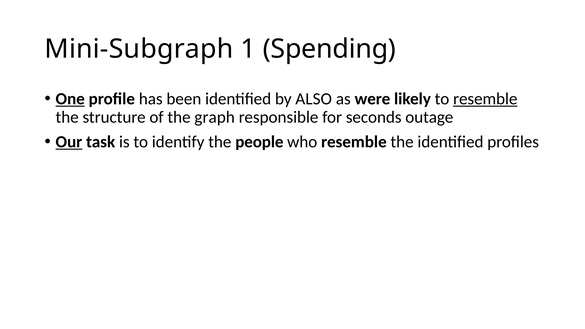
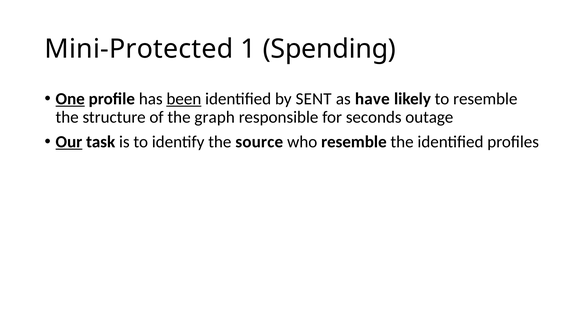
Mini-Subgraph: Mini-Subgraph -> Mini-Protected (139, 49)
been underline: none -> present (184, 99)
ALSO: ALSO -> SENT (314, 99)
were: were -> have (372, 99)
resemble underline: present -> none (485, 99)
people: people -> source (259, 142)
